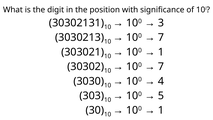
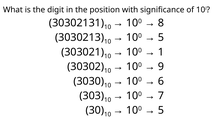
3: 3 -> 8 (161, 23)
7: 7 -> 5 (161, 37)
7: 7 -> 9 (161, 66)
4: 4 -> 6 (161, 81)
5: 5 -> 7 (161, 96)
1: 1 -> 5 (161, 110)
